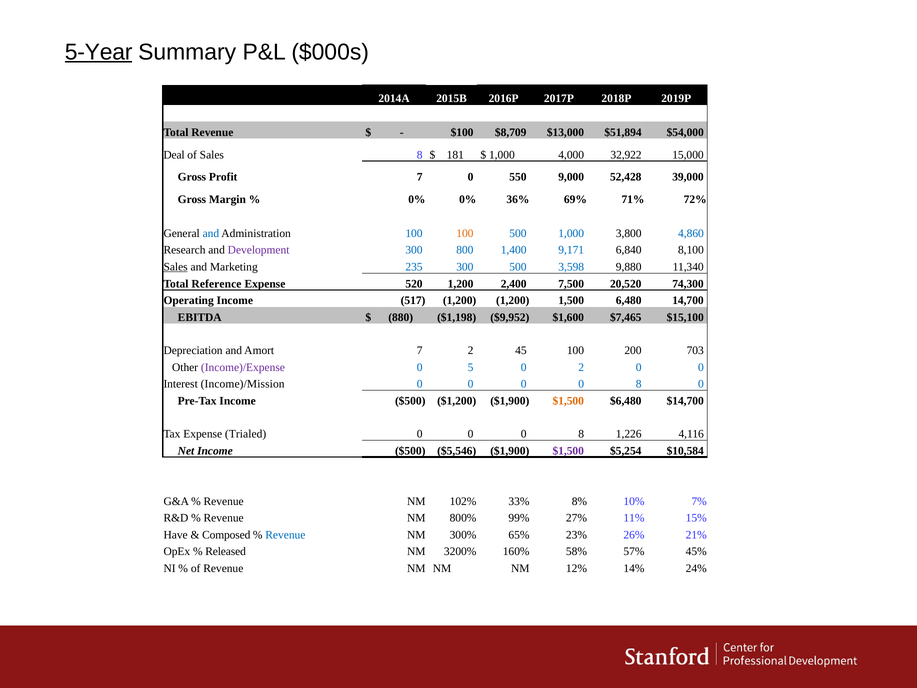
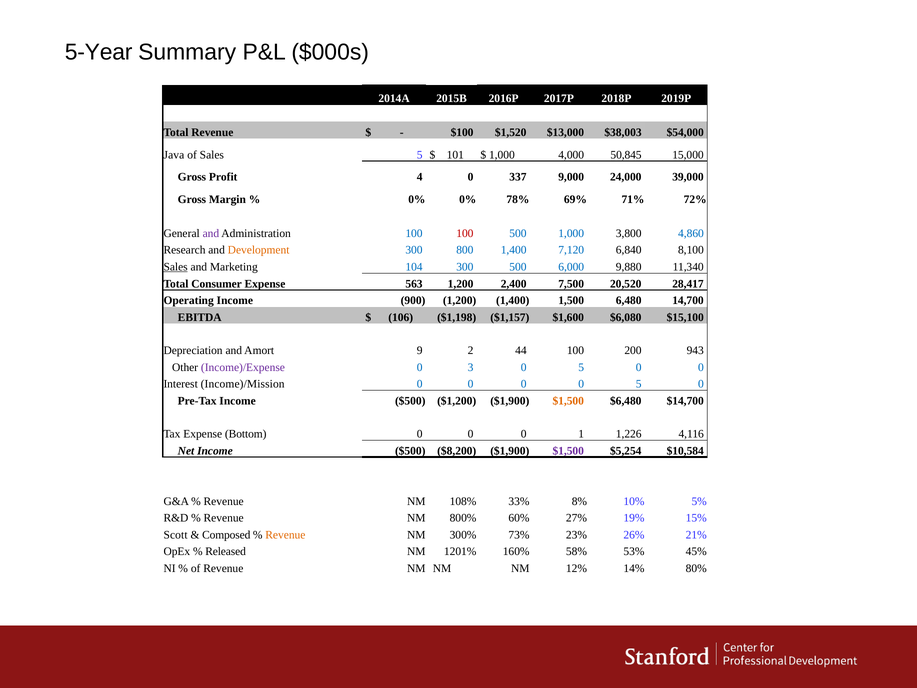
5-Year underline: present -> none (99, 52)
$8,709: $8,709 -> $1,520 (511, 132)
$51,894: $51,894 -> $38,003 (623, 132)
Deal: Deal -> Java (174, 155)
Sales 8: 8 -> 5 (420, 155)
181: 181 -> 101 (455, 155)
32,922: 32,922 -> 50,845 (626, 155)
Profit 7: 7 -> 4 (420, 177)
550: 550 -> 337 (518, 177)
52,428: 52,428 -> 24,000 (626, 177)
36%: 36% -> 78% (518, 200)
and colour: blue -> purple (211, 233)
100 colour: orange -> red (465, 233)
Development colour: purple -> orange (259, 250)
9,171: 9,171 -> 7,120 (571, 250)
235: 235 -> 104 (414, 267)
3,598: 3,598 -> 6,000 (571, 267)
Reference: Reference -> Consumer (217, 284)
520: 520 -> 563 (414, 284)
74,300: 74,300 -> 28,417 (688, 284)
517: 517 -> 900 (413, 300)
1,200 1,200: 1,200 -> 1,400 (513, 300)
880: 880 -> 106 (401, 317)
$9,952: $9,952 -> $1,157 (510, 317)
$7,465: $7,465 -> $6,080 (626, 317)
Amort 7: 7 -> 9 (420, 350)
45: 45 -> 44 (521, 350)
703: 703 -> 943 (695, 350)
5: 5 -> 3 (471, 367)
2: 2 -> 5 (581, 367)
8: 8 -> 5 (639, 384)
Trialed: Trialed -> Bottom (246, 434)
8: 8 -> 1 (581, 434)
$5,546: $5,546 -> $8,200 (457, 451)
102%: 102% -> 108% (463, 501)
7%: 7% -> 5% (699, 501)
99%: 99% -> 60% (519, 518)
11%: 11% -> 19% (634, 518)
Have: Have -> Scott (176, 535)
Revenue colour: blue -> orange (285, 535)
65%: 65% -> 73% (519, 535)
3200%: 3200% -> 1201% (460, 552)
57%: 57% -> 53% (634, 552)
24%: 24% -> 80% (696, 568)
